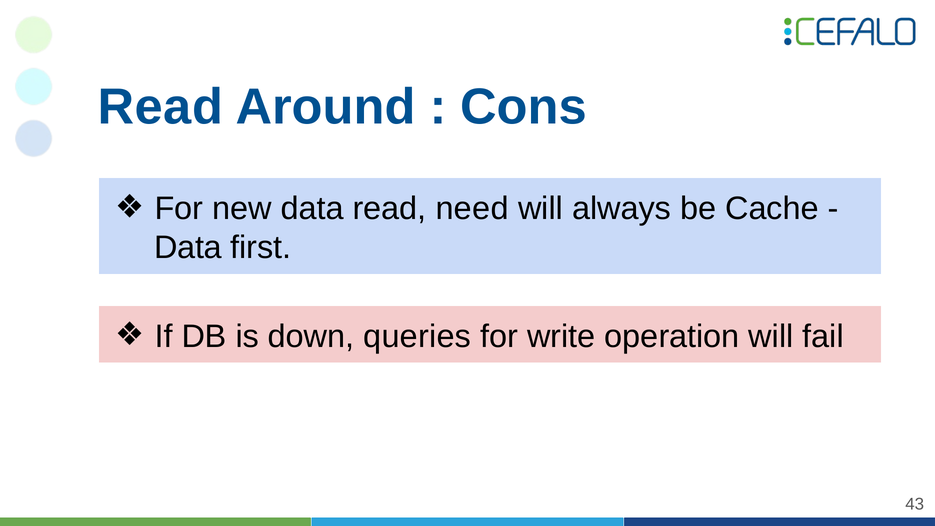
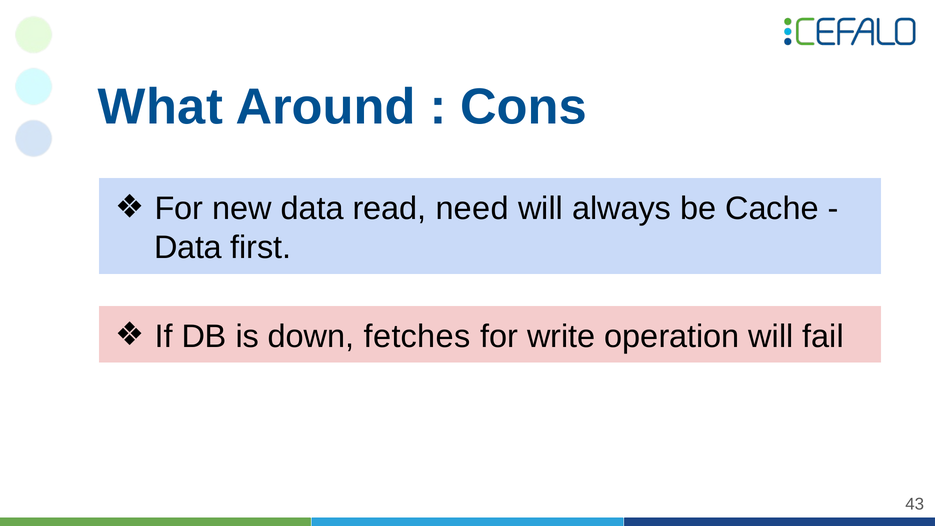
Read: Read -> What (160, 107)
queries: queries -> fetches (417, 336)
